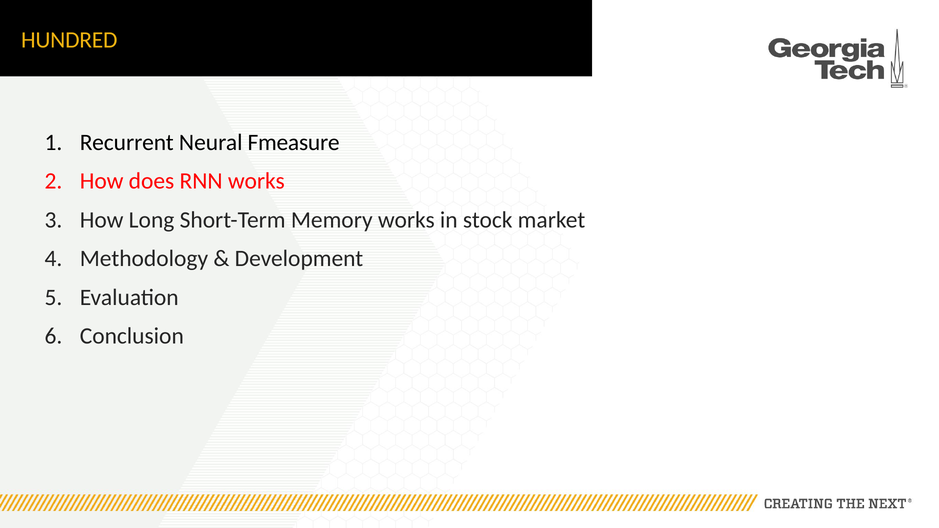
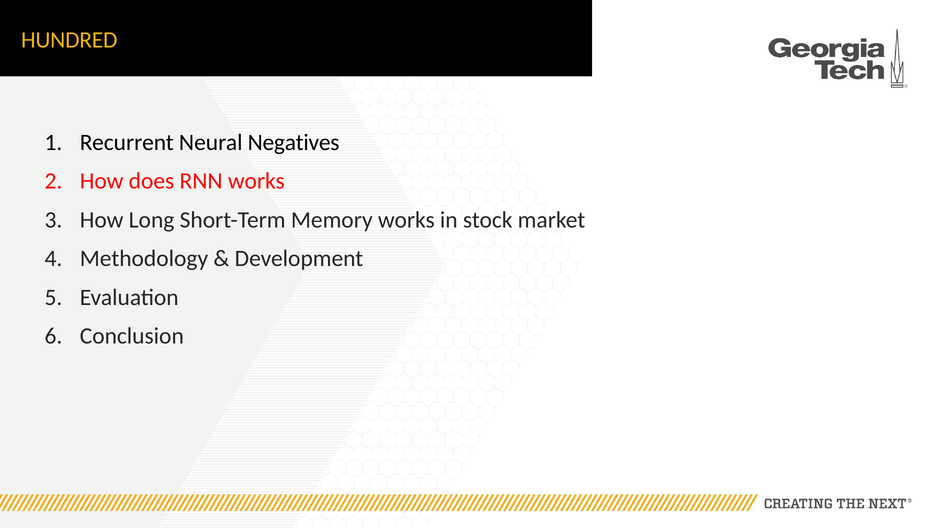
Fmeasure: Fmeasure -> Negatives (294, 142)
